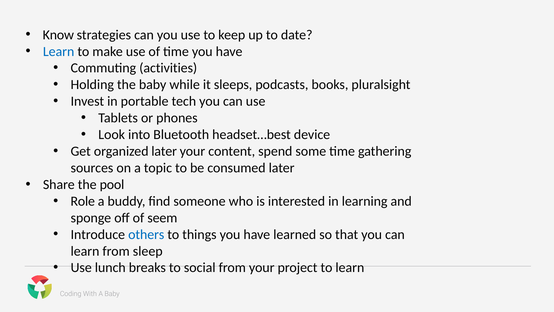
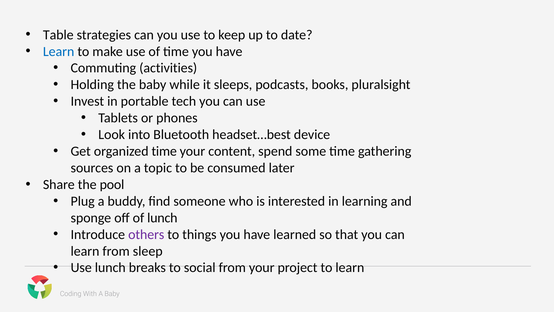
Know: Know -> Table (58, 35)
organized later: later -> time (164, 151)
Role: Role -> Plug (83, 201)
of seem: seem -> lunch (162, 218)
others colour: blue -> purple (146, 234)
